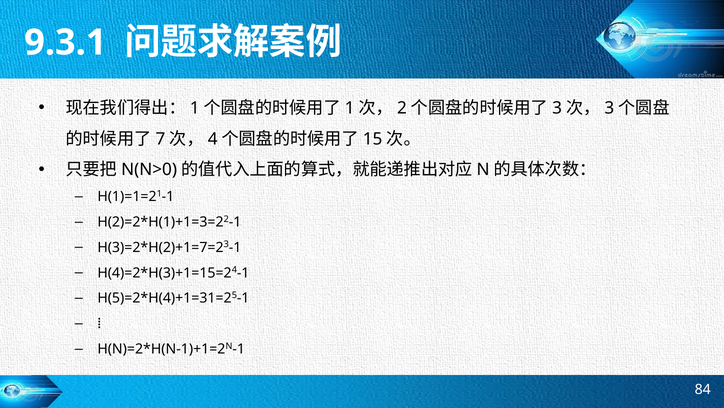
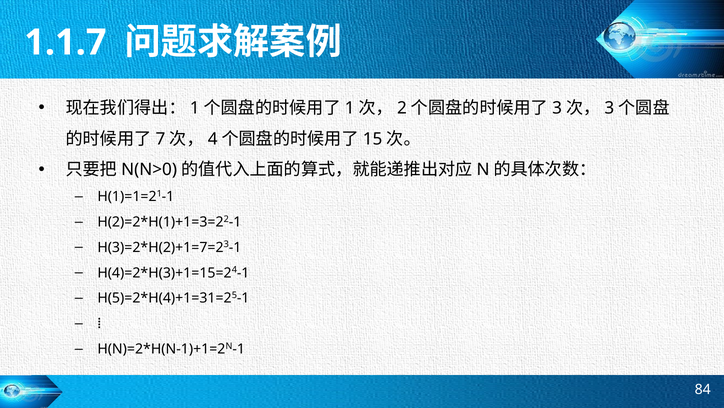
9.3.1: 9.3.1 -> 1.1.7 (65, 42)
